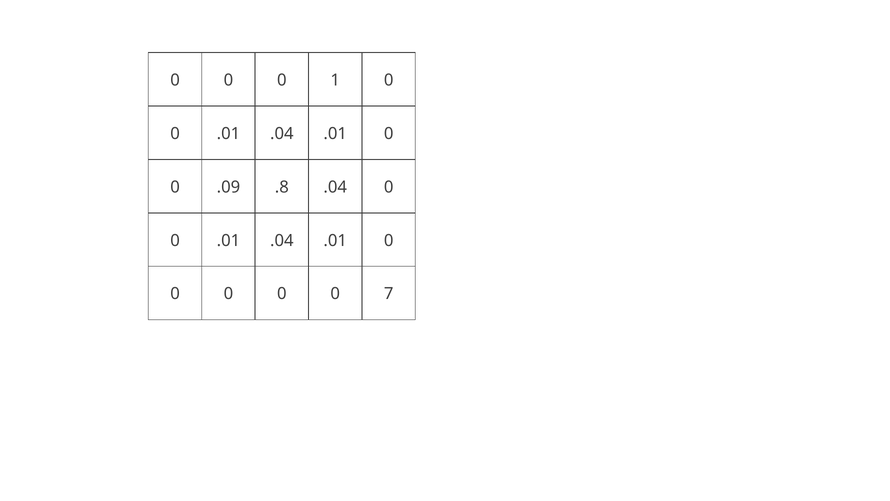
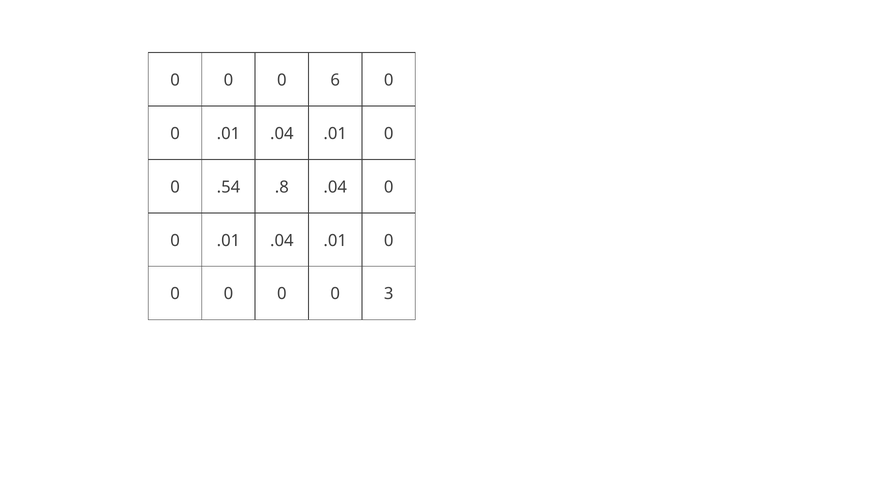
1: 1 -> 6 (335, 80)
.09: .09 -> .54 (228, 187)
7: 7 -> 3 (389, 294)
